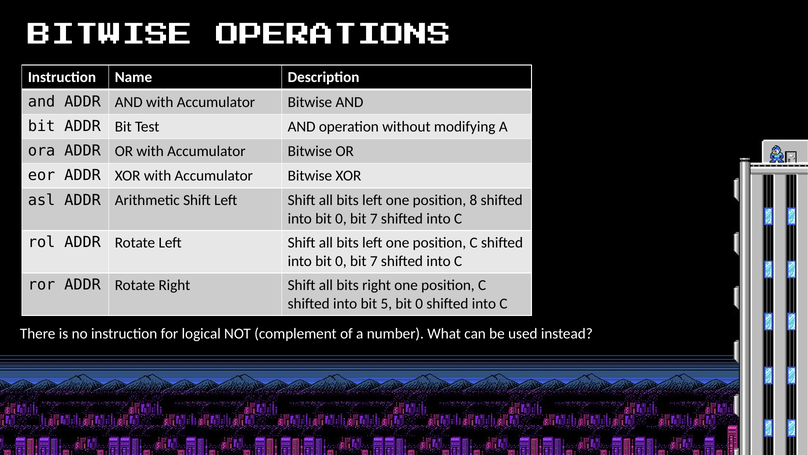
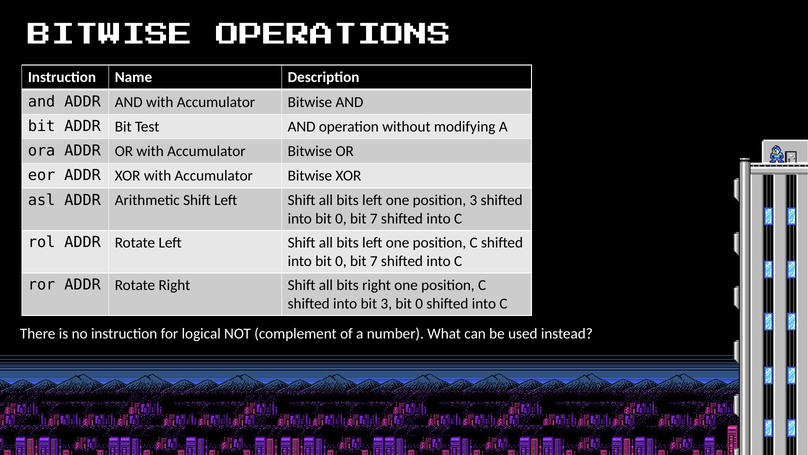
position 8: 8 -> 3 (473, 200)
bit 5: 5 -> 3 (386, 304)
